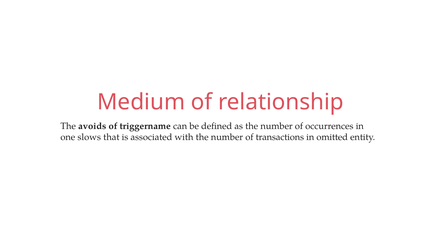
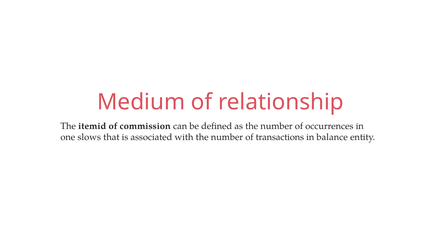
avoids: avoids -> itemid (92, 126)
triggername: triggername -> commission (145, 126)
omitted: omitted -> balance (332, 137)
